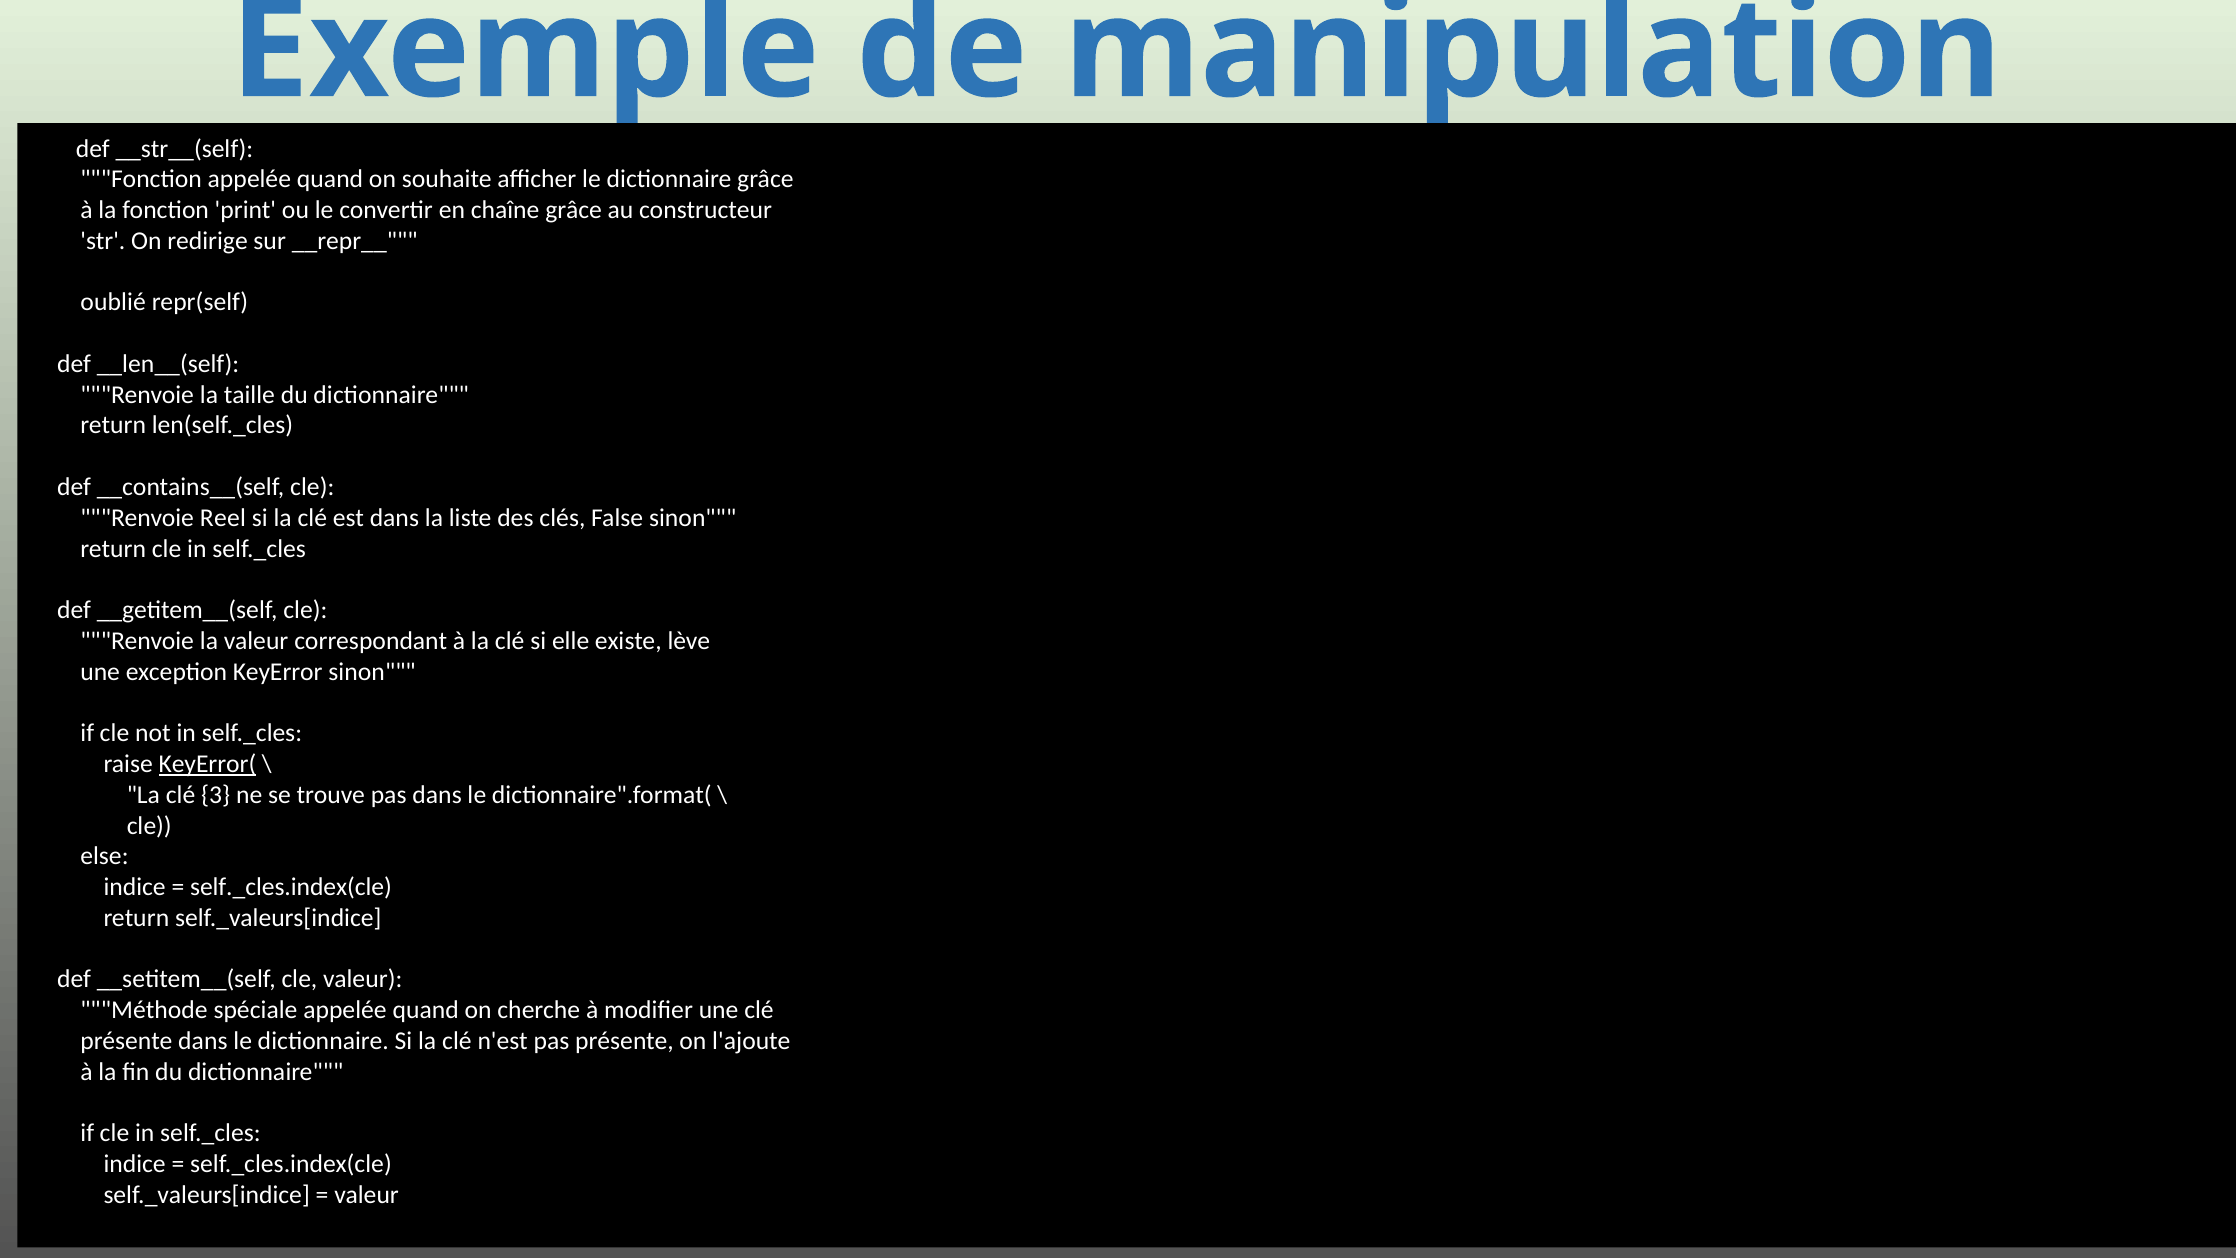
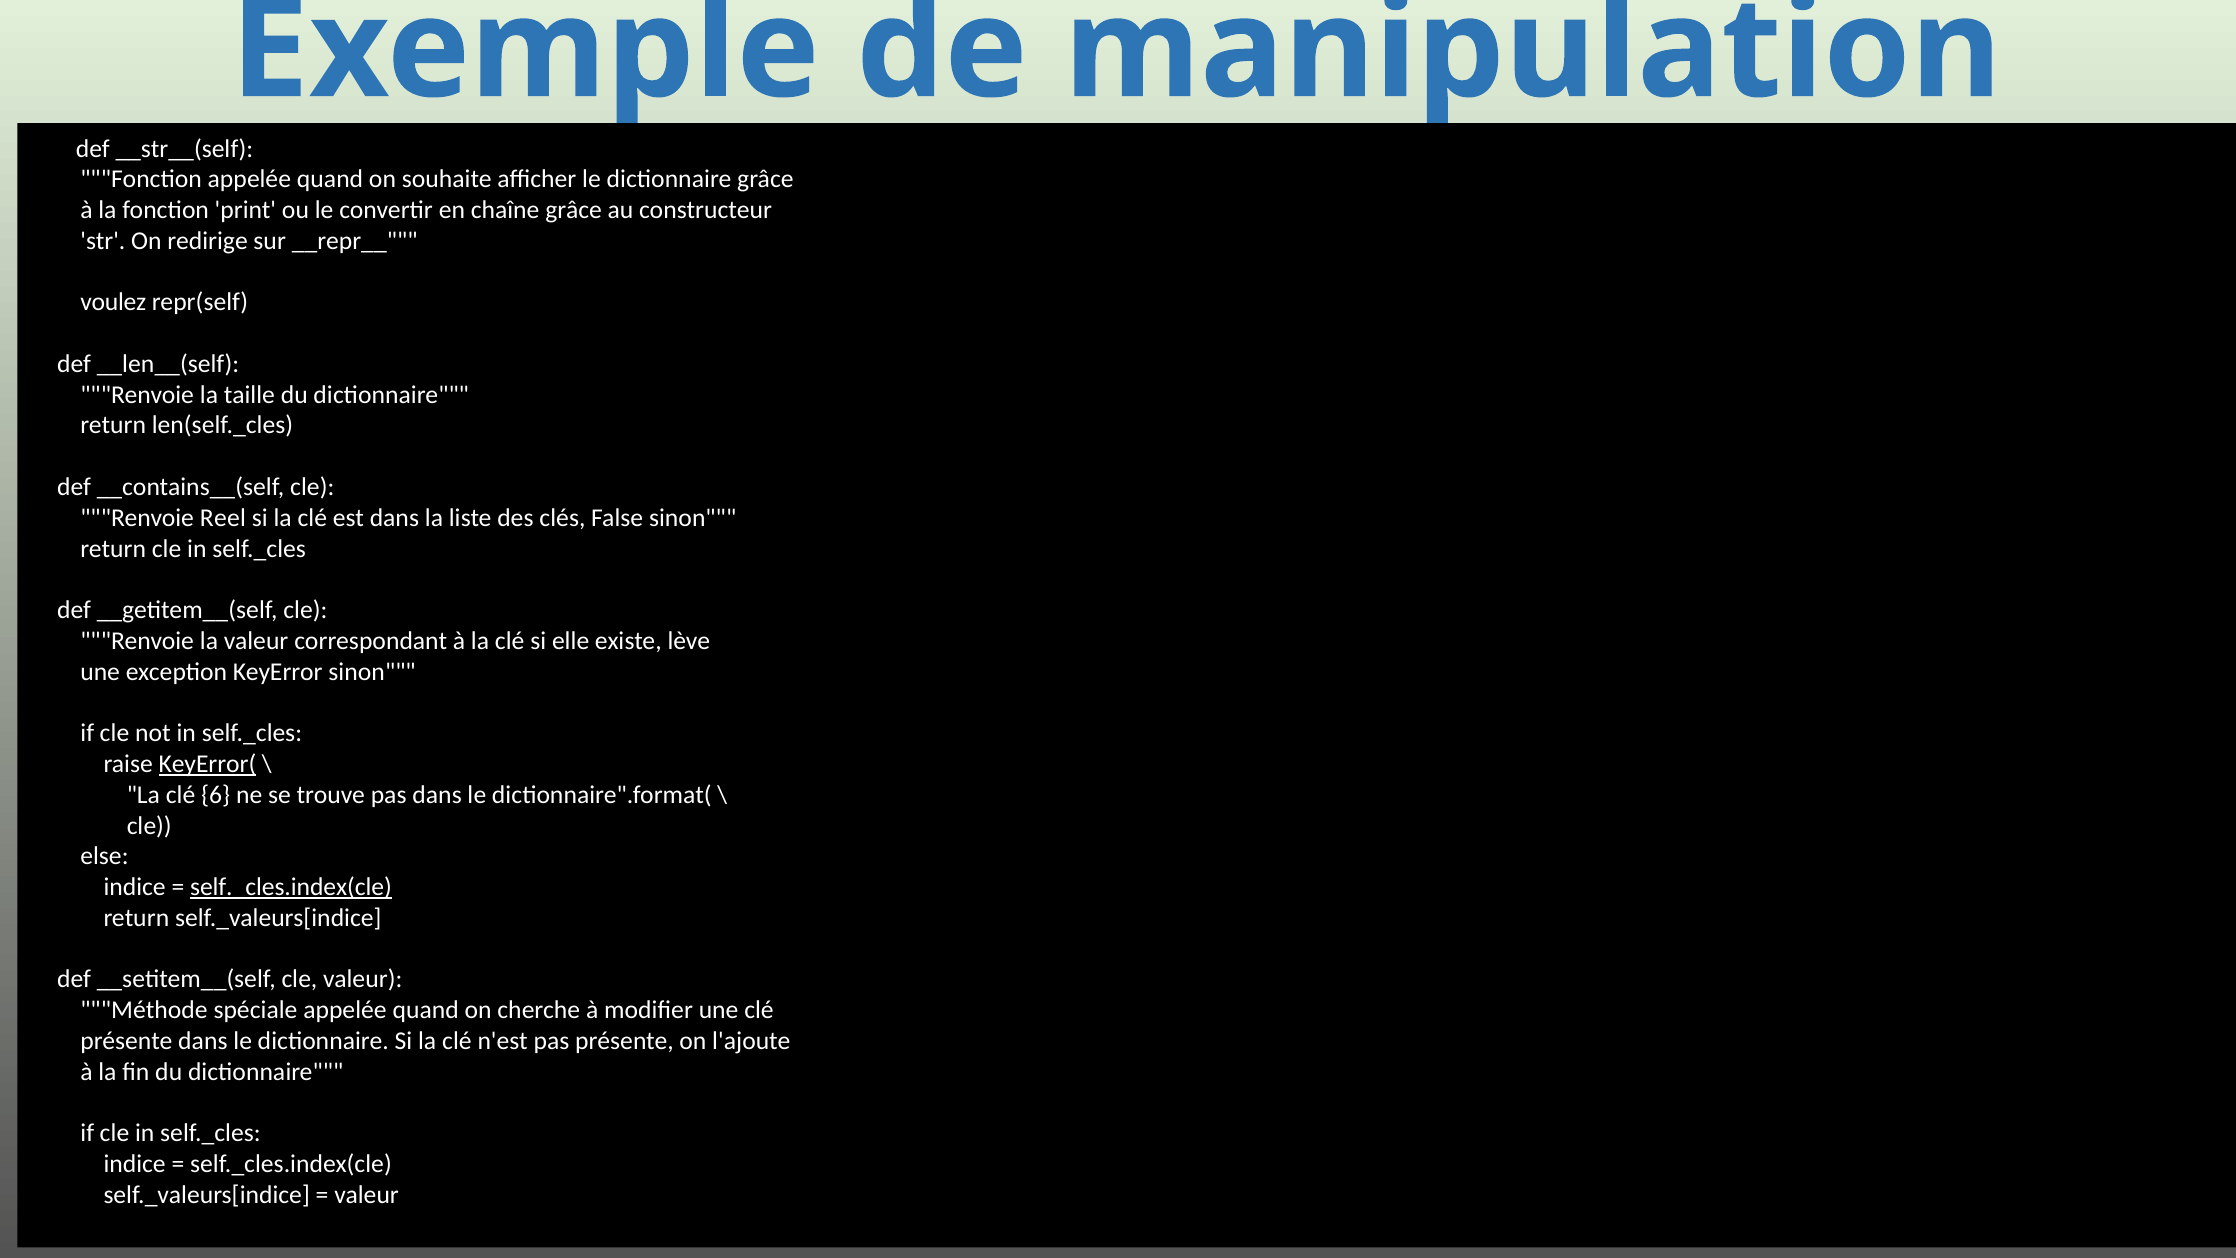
oublié: oublié -> voulez (113, 302)
3: 3 -> 6 (216, 795)
self._cles.index(cle underline: none -> present (291, 887)
